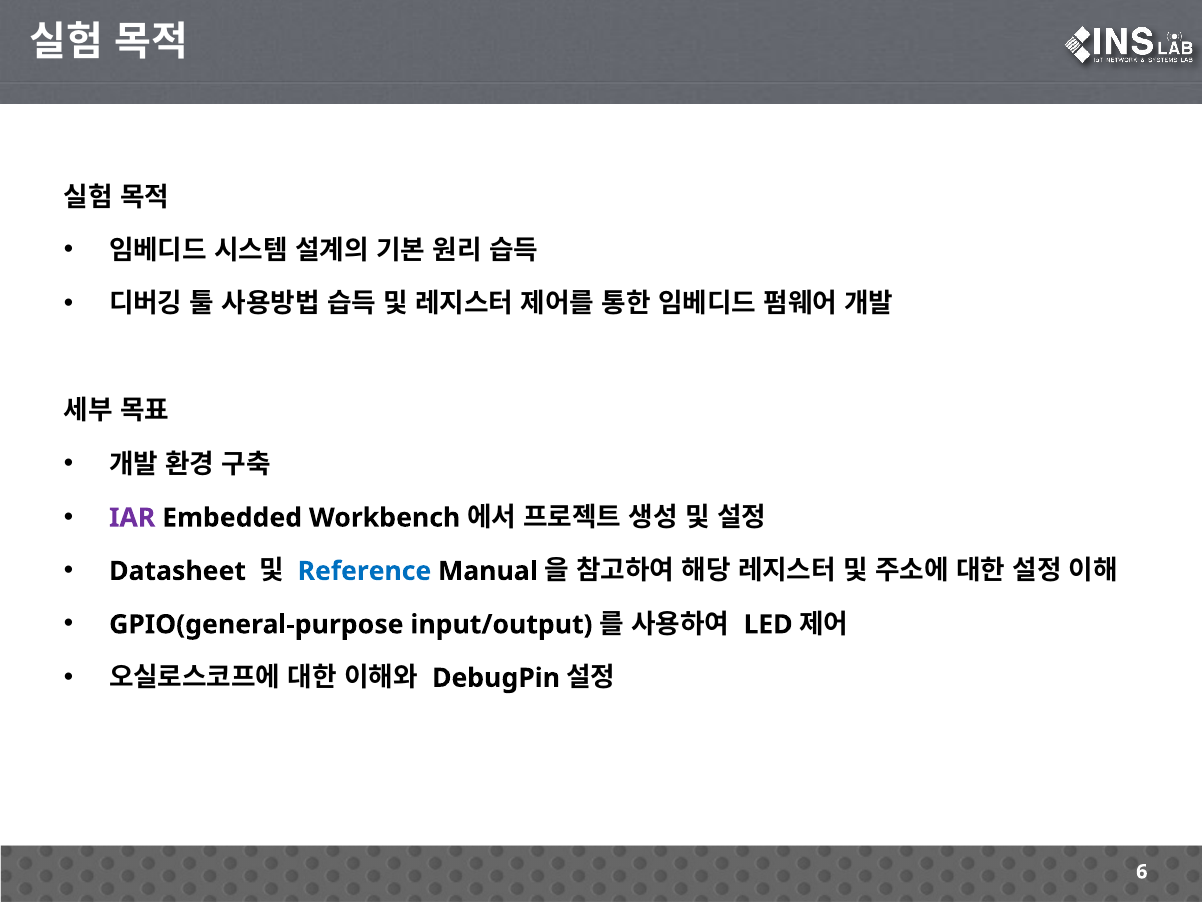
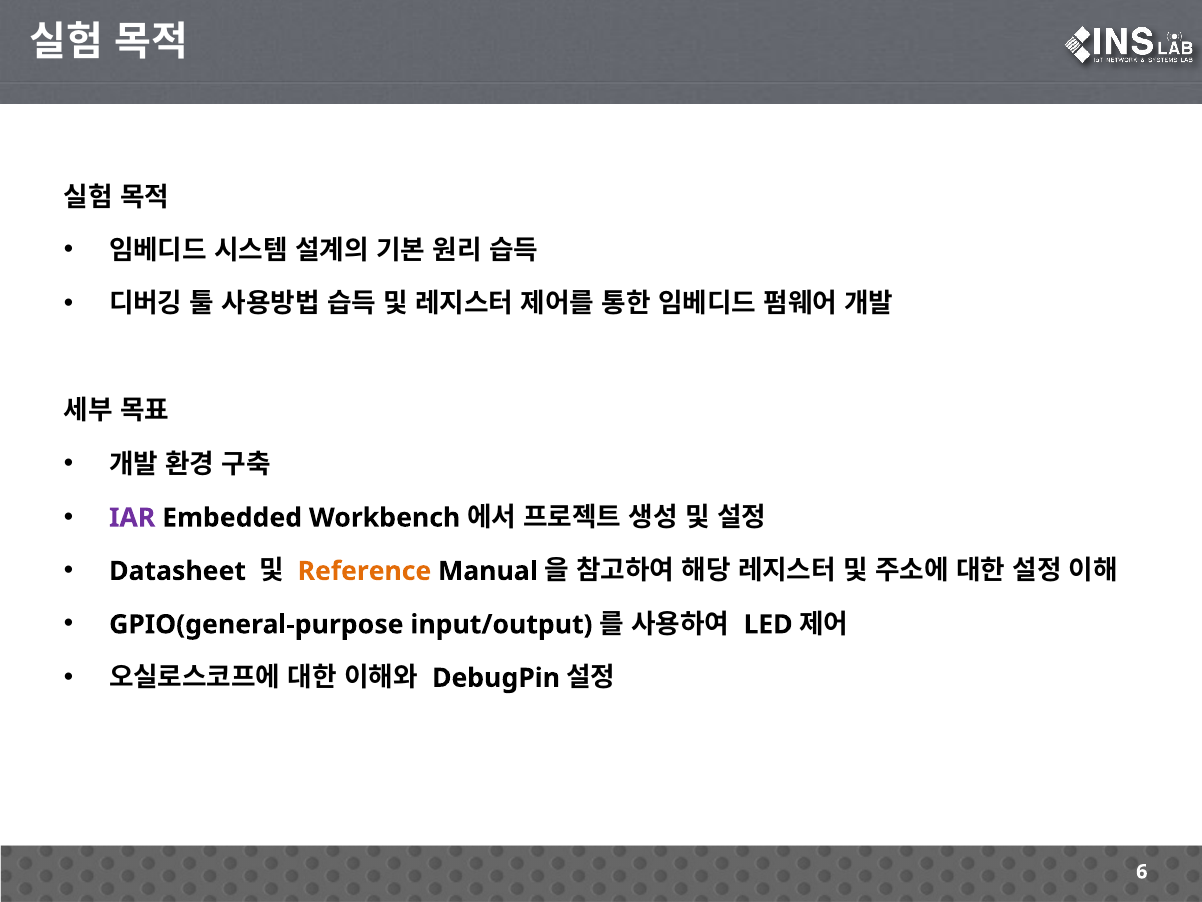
Reference colour: blue -> orange (364, 571)
